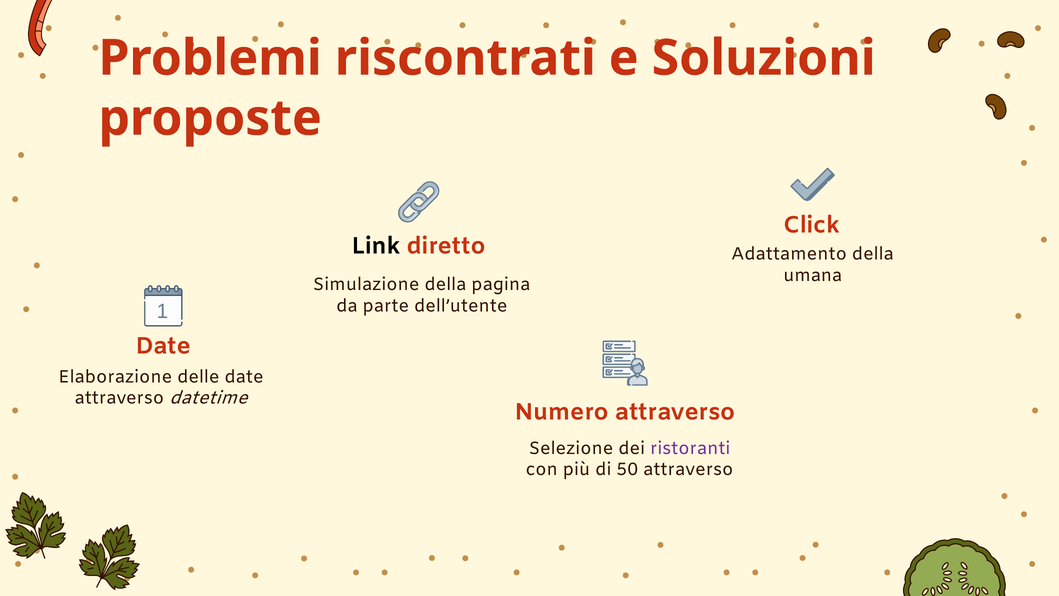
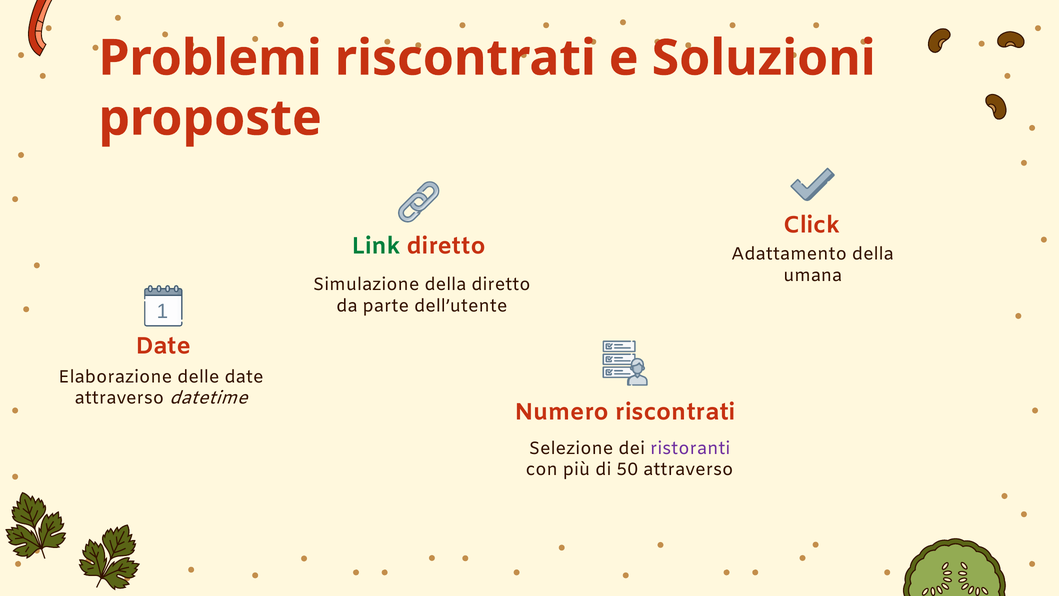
Link colour: black -> green (376, 246)
della pagina: pagina -> diretto (501, 284)
Numero attraverso: attraverso -> riscontrati (675, 412)
